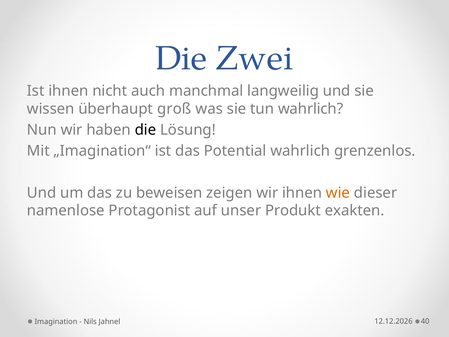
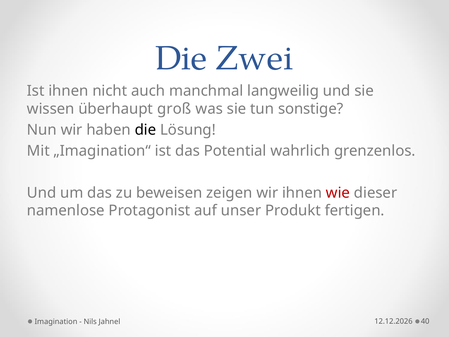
tun wahrlich: wahrlich -> sonstige (311, 109)
wie colour: orange -> red (338, 193)
exakten: exakten -> fertigen (355, 211)
